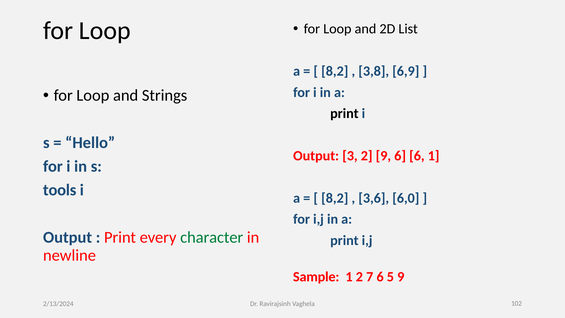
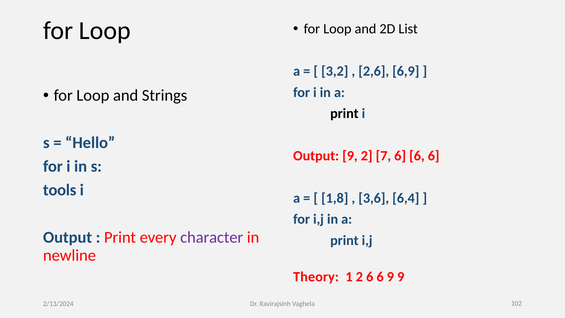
8,2: 8,2 -> 3,2 (335, 71)
3,8: 3,8 -> 2,6 (374, 71)
Output 3: 3 -> 9 (350, 156)
2 9: 9 -> 7 (383, 156)
6 6 1: 1 -> 6 (434, 156)
8,2: 8,2 -> 1,8 (335, 198)
6,0: 6,0 -> 6,4 (406, 198)
character colour: green -> purple (212, 237)
Sample: Sample -> Theory (316, 277)
2 7: 7 -> 6 (370, 277)
6 5: 5 -> 9 (390, 277)
